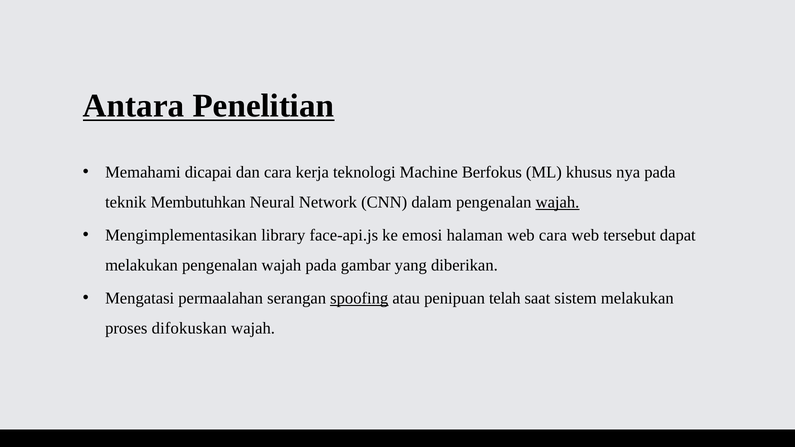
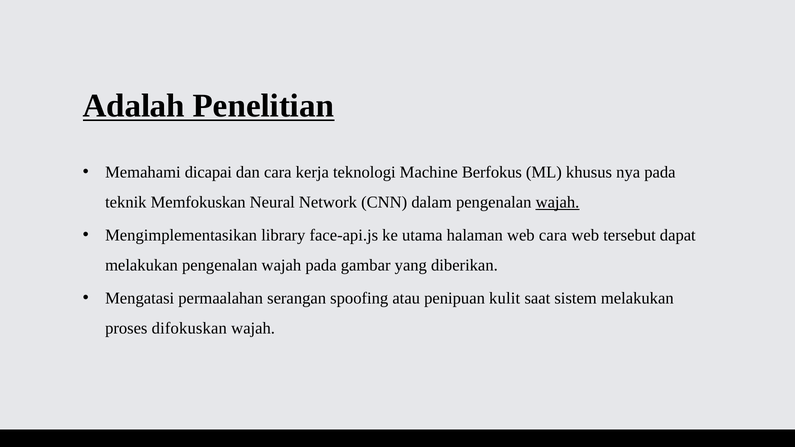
Antara: Antara -> Adalah (134, 106)
Membutuhkan: Membutuhkan -> Memfokuskan (198, 202)
emosi: emosi -> utama (422, 235)
spoofing underline: present -> none (359, 299)
telah: telah -> kulit (505, 299)
